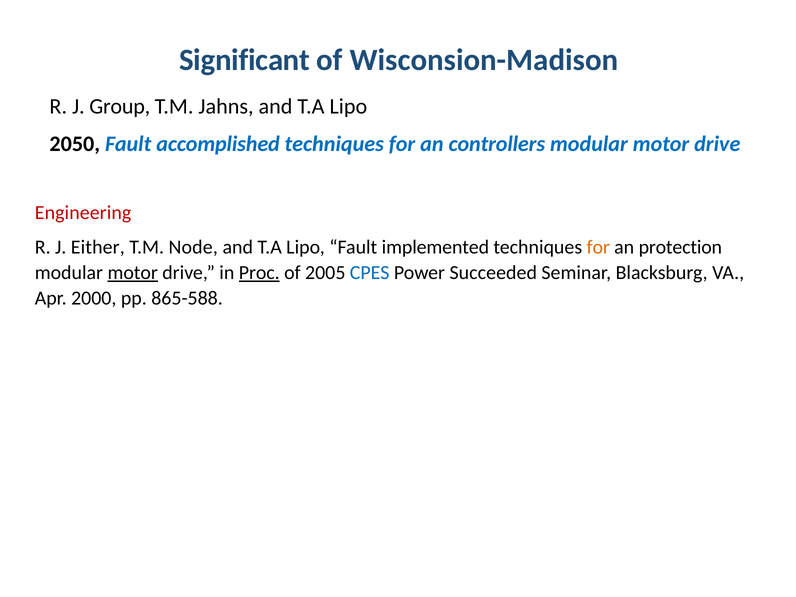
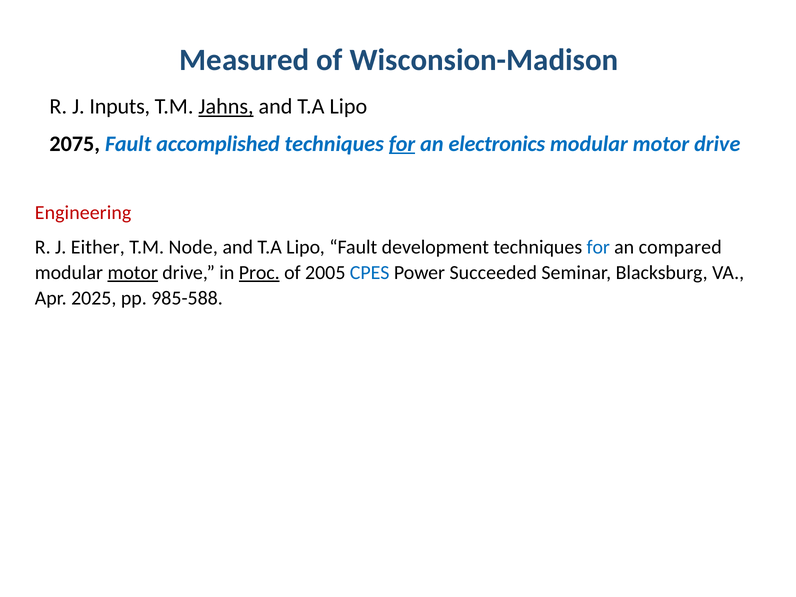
Significant: Significant -> Measured (244, 60)
Group: Group -> Inputs (120, 107)
Jahns underline: none -> present (226, 107)
2050: 2050 -> 2075 (75, 144)
for underline: none -> present (402, 144)
controllers: controllers -> electronics (497, 144)
implemented: implemented -> development (435, 247)
for colour: orange -> blue (598, 247)
protection: protection -> compared (680, 247)
2000: 2000 -> 2025 (94, 298)
865-588: 865-588 -> 985-588 (187, 298)
